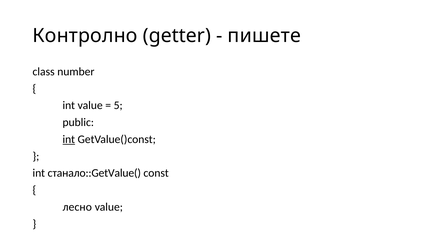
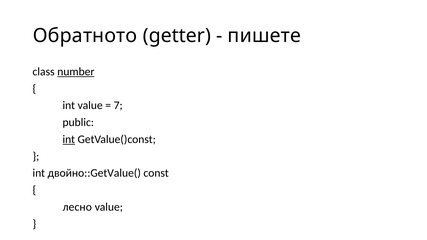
Контролно: Контролно -> Обратното (85, 36)
number underline: none -> present (76, 72)
5: 5 -> 7 (118, 106)
станало::GetValue(: станало::GetValue( -> двойно::GetValue( (94, 173)
